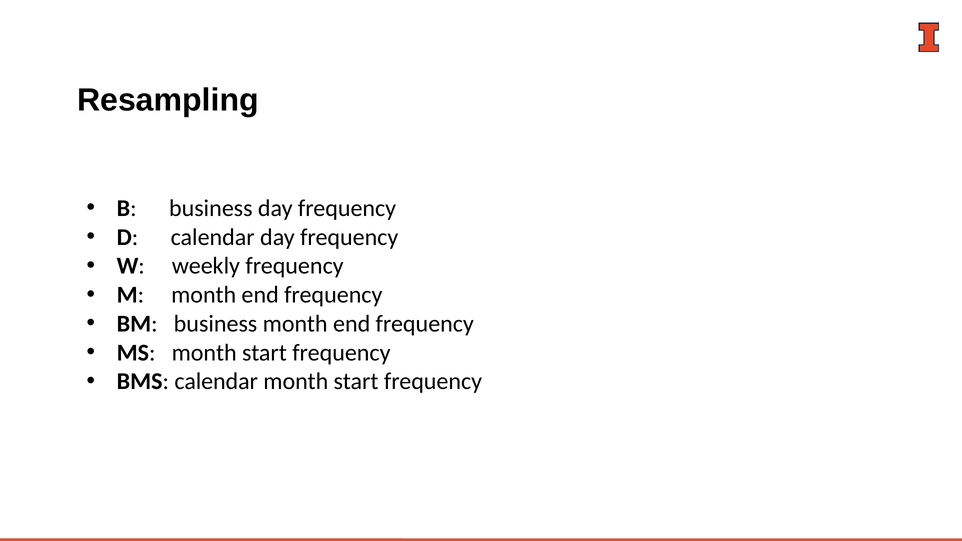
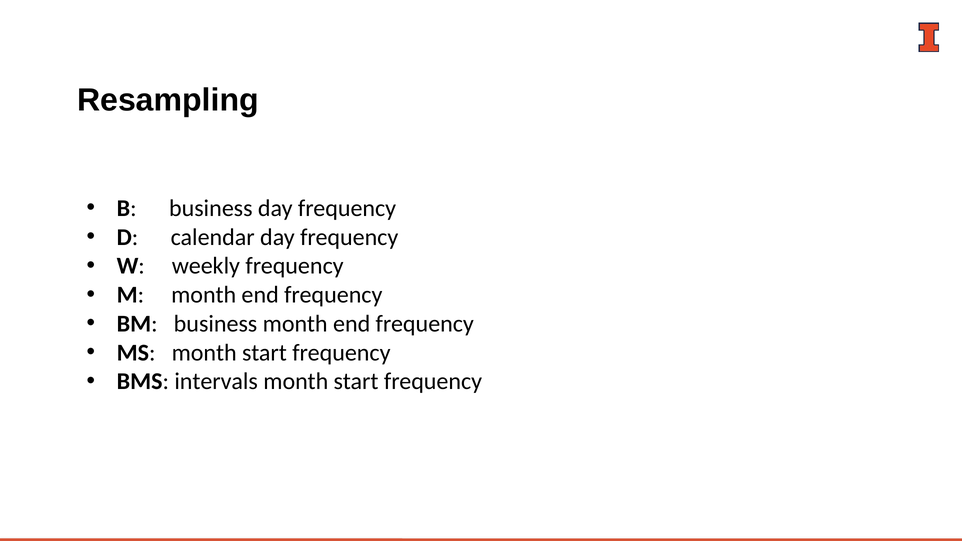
BMS calendar: calendar -> intervals (216, 382)
